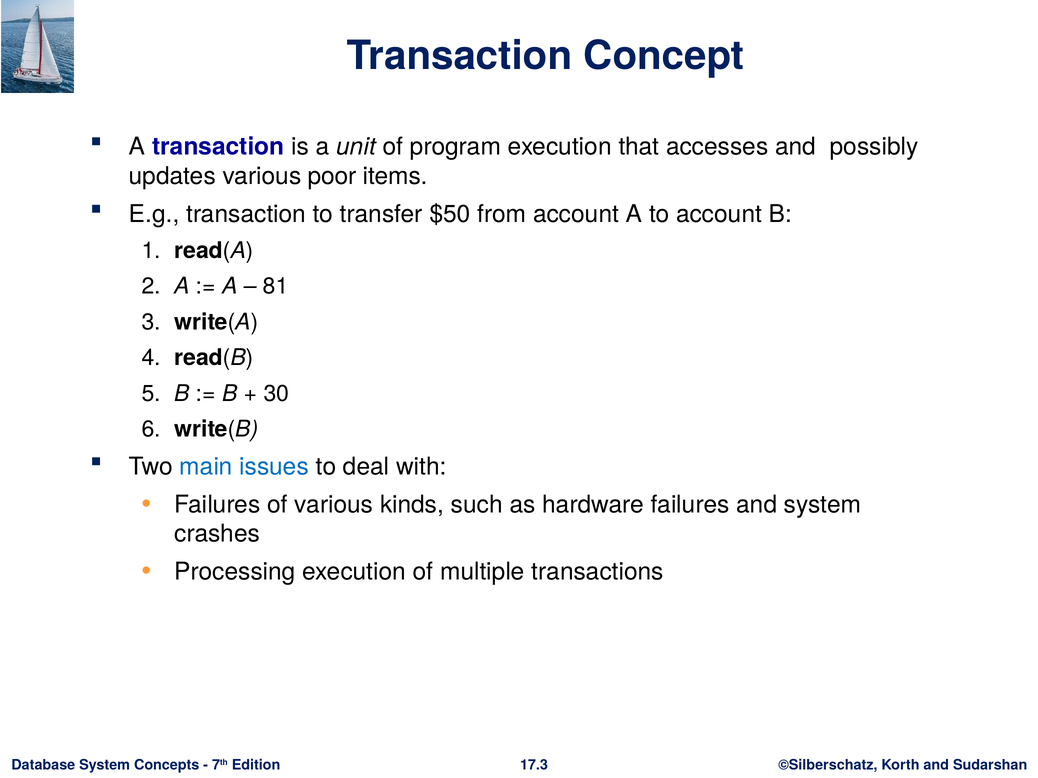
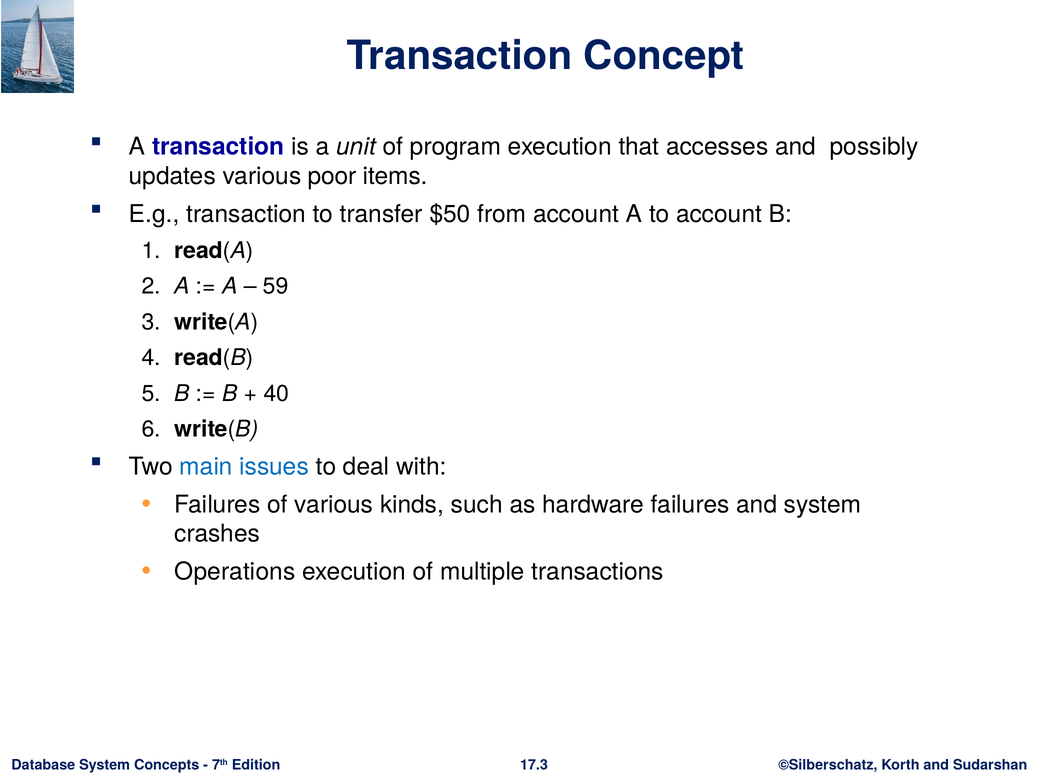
81: 81 -> 59 (276, 286)
30: 30 -> 40 (276, 394)
Processing: Processing -> Operations (235, 572)
